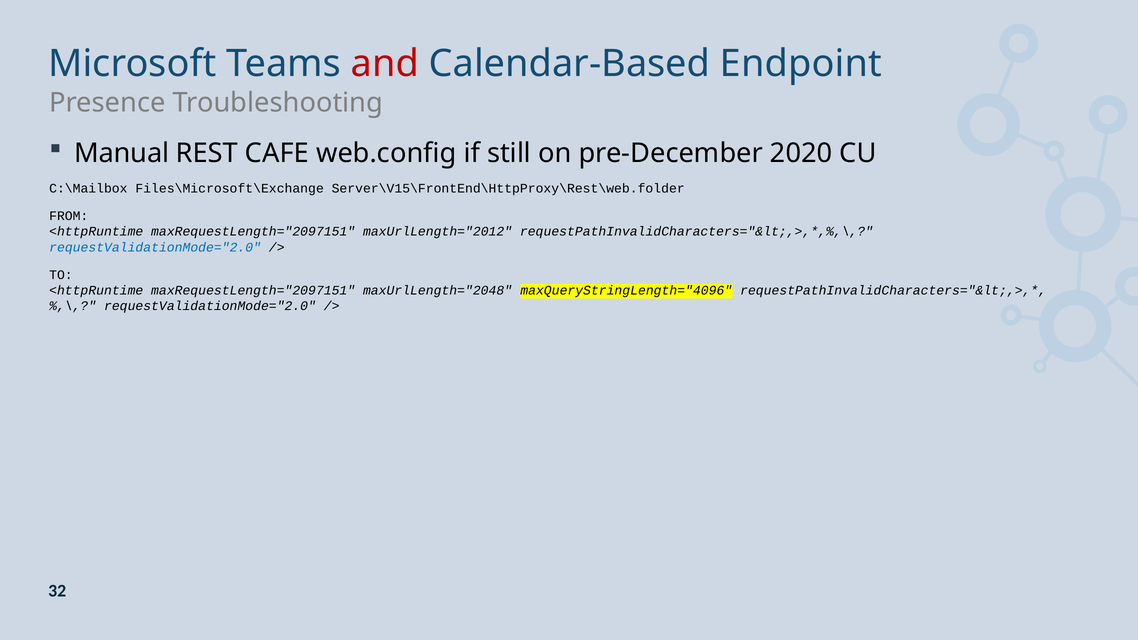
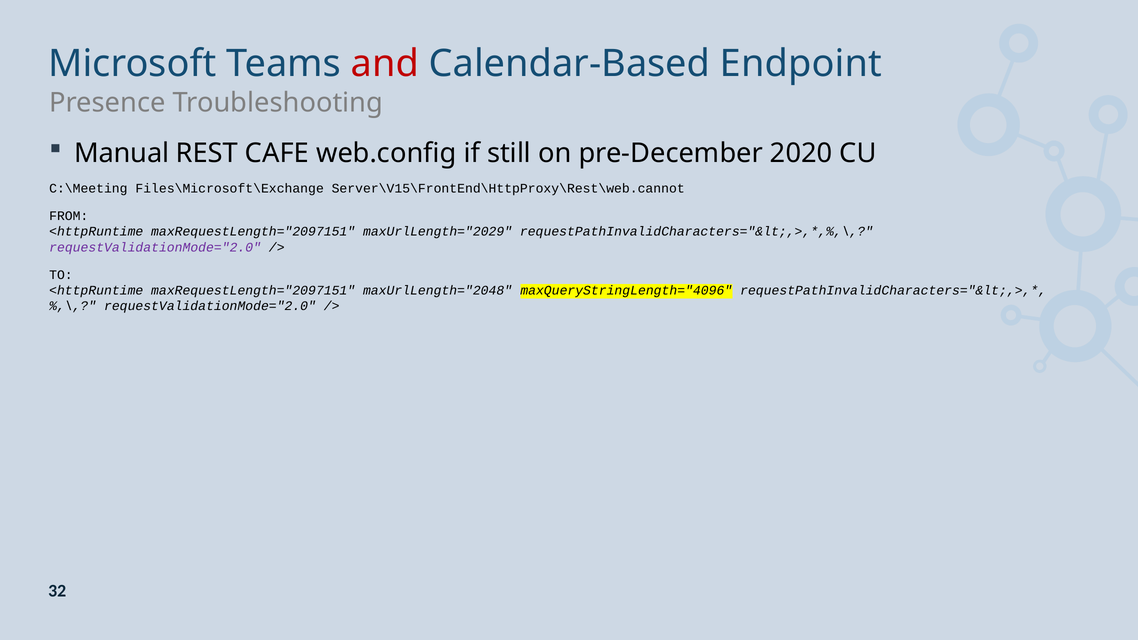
C:\Mailbox: C:\Mailbox -> C:\Meeting (88, 189)
Server\V15\FrontEnd\HttpProxy\Rest\web.folder: Server\V15\FrontEnd\HttpProxy\Rest\web.folder -> Server\V15\FrontEnd\HttpProxy\Rest\web.cannot (508, 189)
maxUrlLength="2012: maxUrlLength="2012 -> maxUrlLength="2029 (438, 232)
requestValidationMode="2.0 colour: blue -> purple (155, 247)
